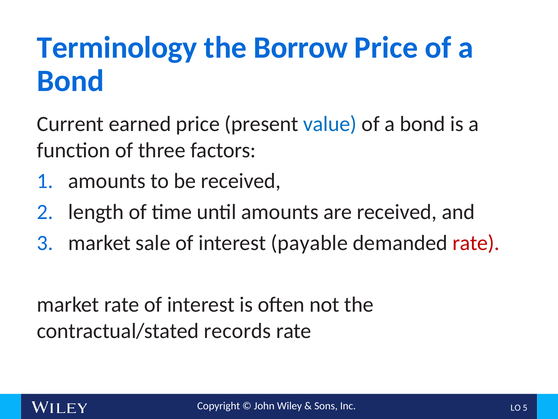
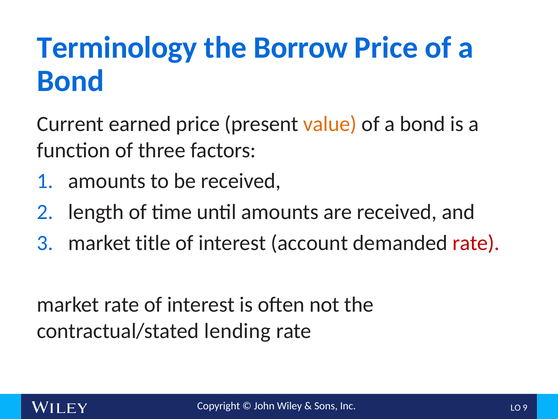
value colour: blue -> orange (330, 124)
sale: sale -> title (153, 243)
payable: payable -> account (309, 243)
records: records -> lending (237, 331)
5: 5 -> 9 (525, 407)
